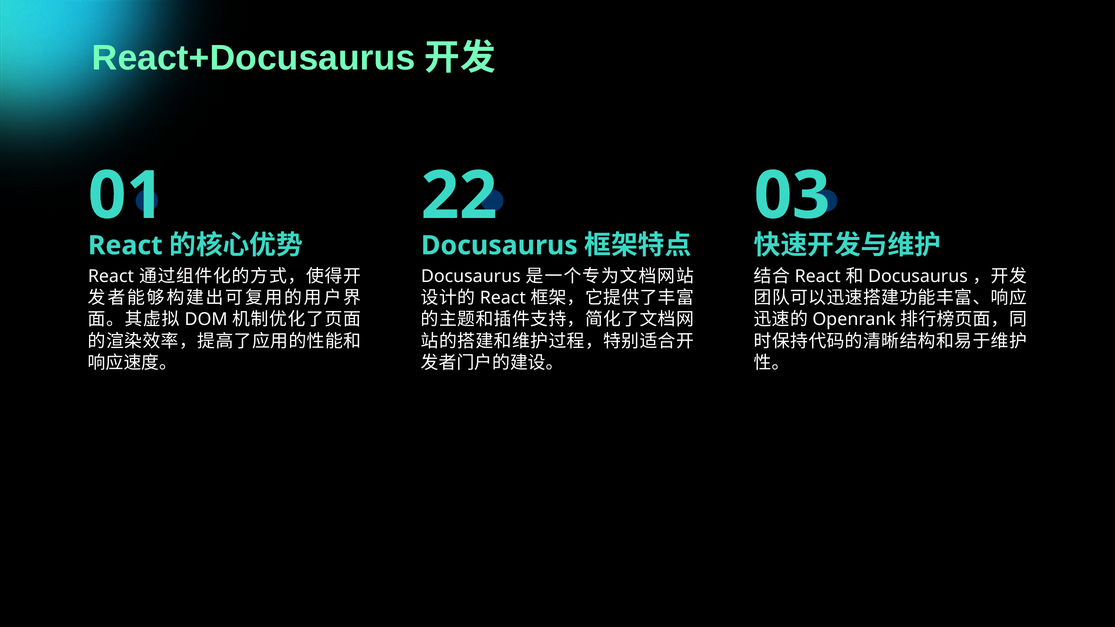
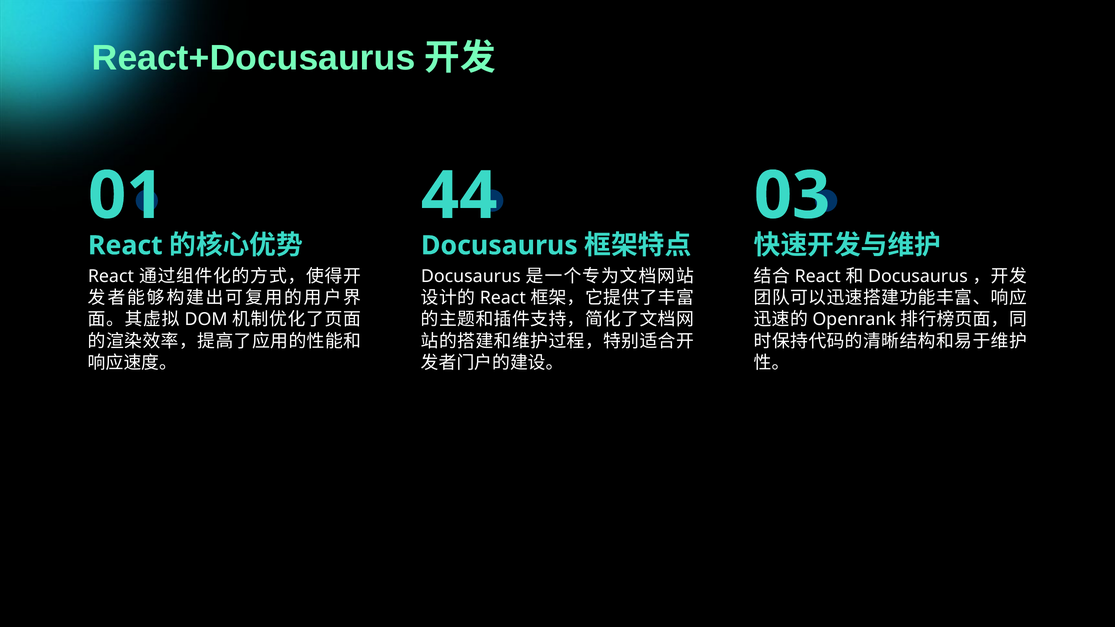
22: 22 -> 44 (459, 196)
